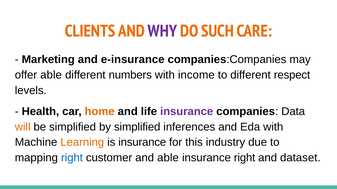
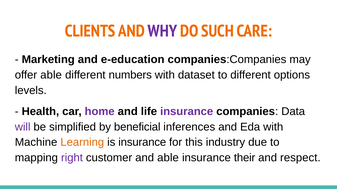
e-insurance: e-insurance -> e-education (133, 60)
income: income -> dataset (196, 75)
respect: respect -> options (292, 75)
home colour: orange -> purple (100, 112)
will colour: orange -> purple (23, 127)
by simplified: simplified -> beneficial (137, 127)
right colour: blue -> purple (72, 158)
insurance right: right -> their (245, 158)
dataset: dataset -> respect (300, 158)
